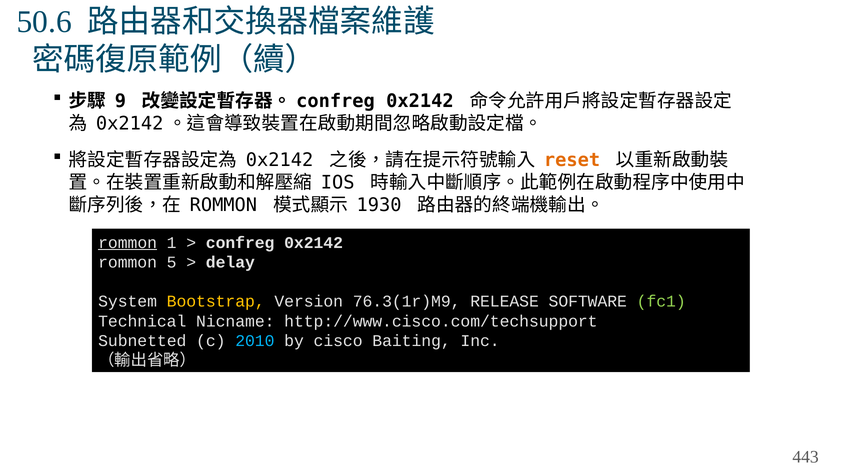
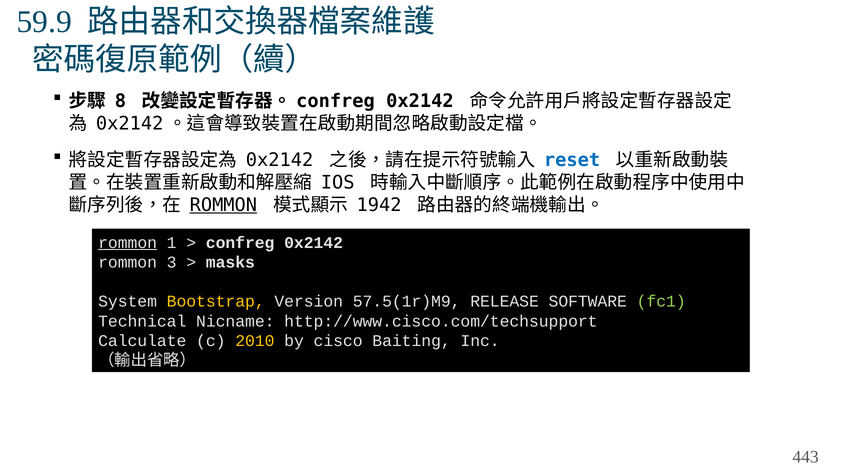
50.6: 50.6 -> 59.9 (44, 22)
9: 9 -> 8 (120, 101)
reset colour: orange -> blue (572, 160)
ROMMON underline: none -> present (223, 205)
1930: 1930 -> 1942 (379, 205)
5: 5 -> 3 (172, 263)
delay: delay -> masks (230, 263)
76.3(1r)M9: 76.3(1r)M9 -> 57.5(1r)M9 (407, 302)
Subnetted: Subnetted -> Calculate (142, 341)
2010 colour: light blue -> yellow (255, 341)
